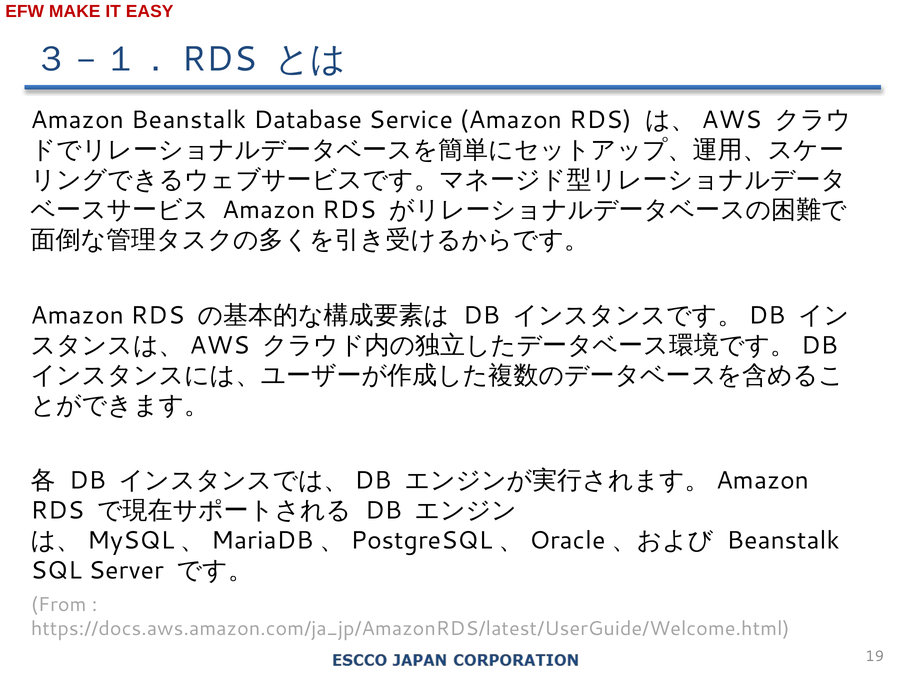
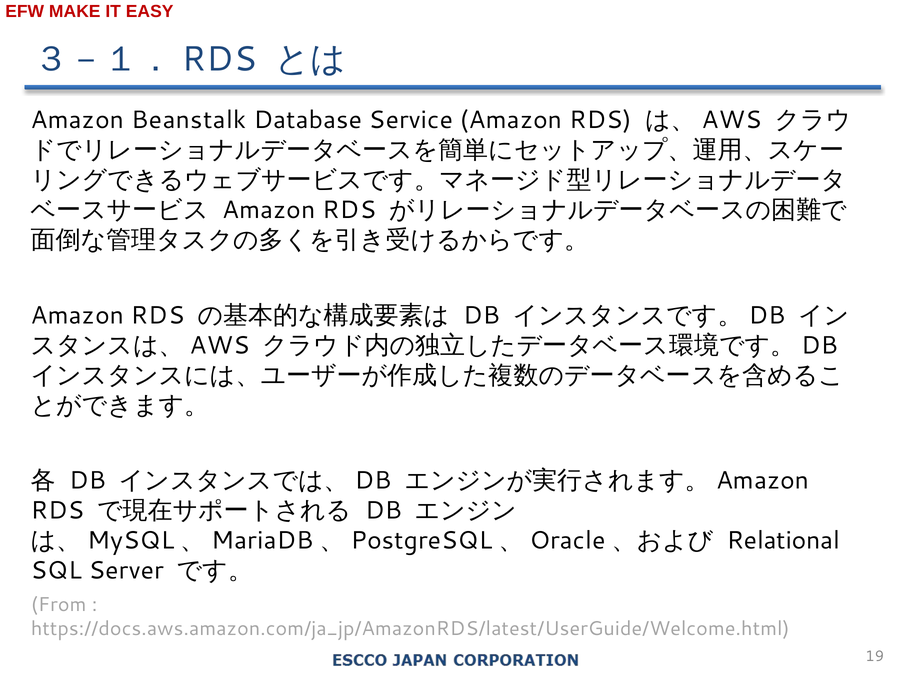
Beanstalk: Beanstalk -> Relational (783, 540)
